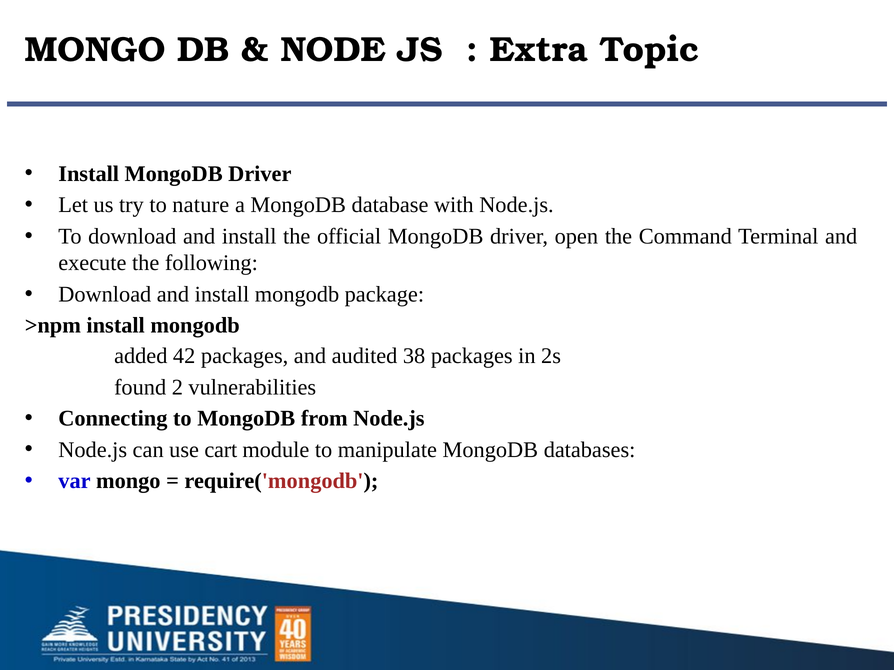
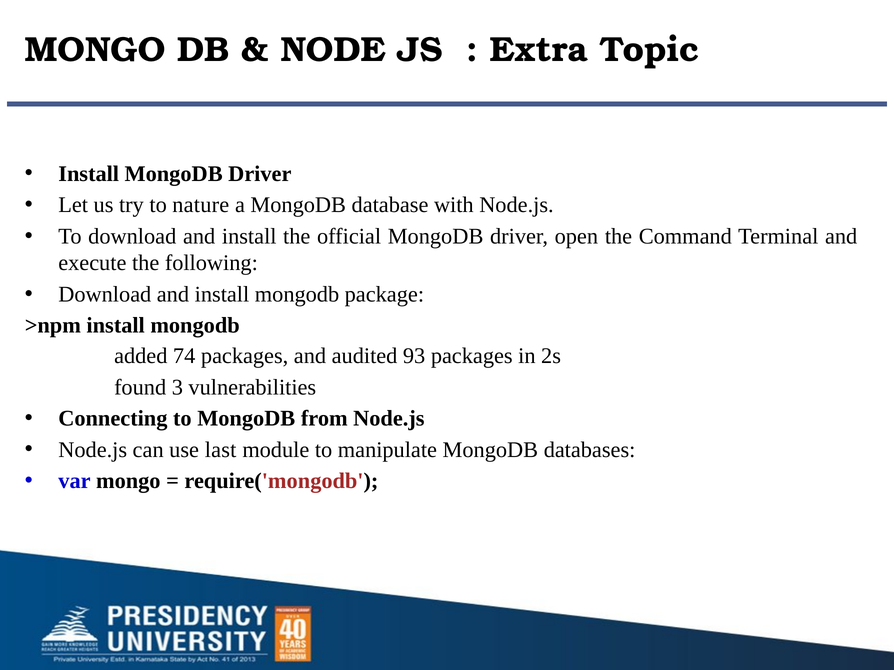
42: 42 -> 74 (184, 356)
38: 38 -> 93 (414, 356)
2: 2 -> 3 (177, 388)
cart: cart -> last (221, 450)
